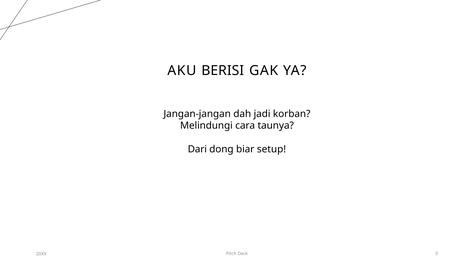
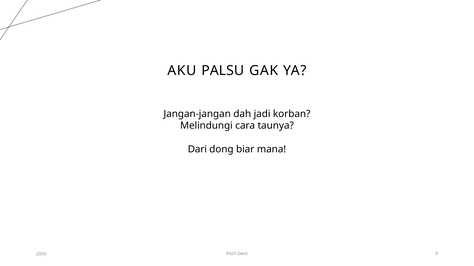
BERISI: BERISI -> PALSU (223, 71)
setup: setup -> mana (271, 150)
